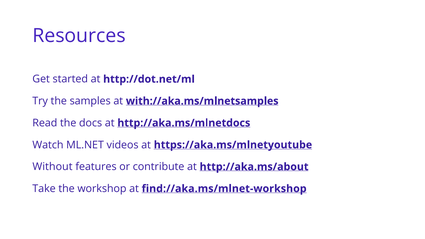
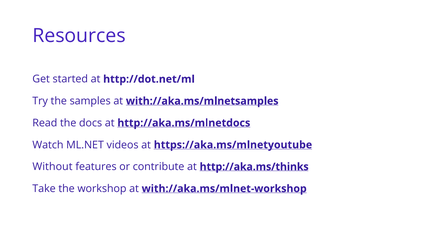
http://aka.ms/about: http://aka.ms/about -> http://aka.ms/thinks (254, 167)
find://aka.ms/mlnet-workshop: find://aka.ms/mlnet-workshop -> with://aka.ms/mlnet-workshop (224, 189)
